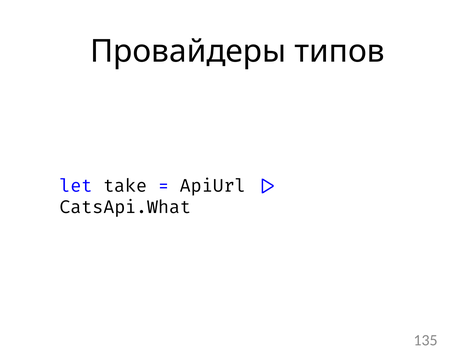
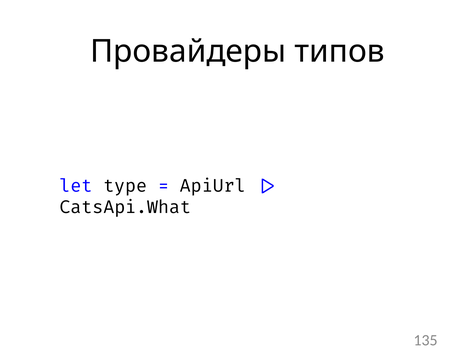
take: take -> type (125, 186)
